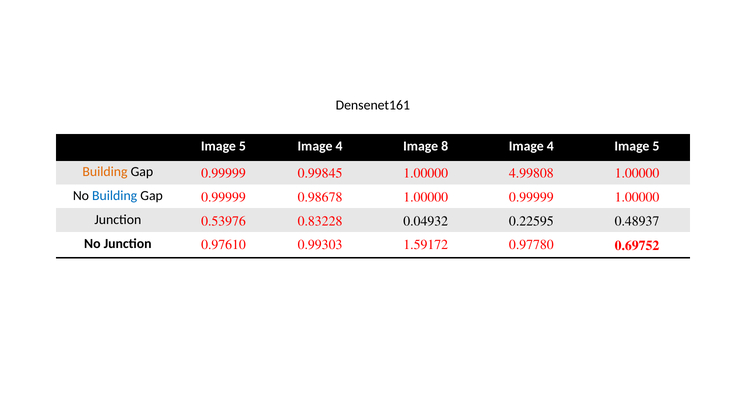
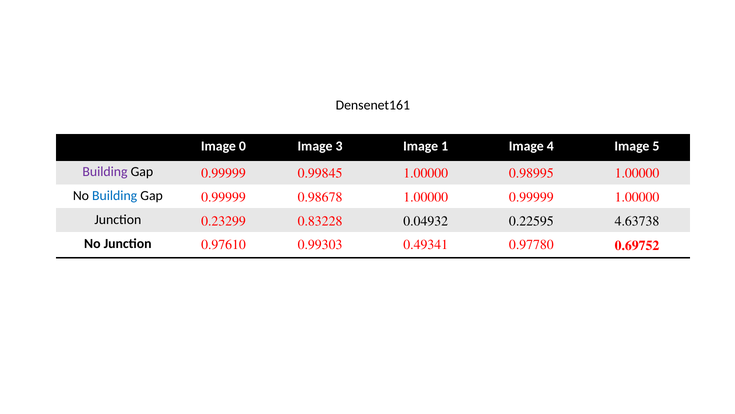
5: 5 -> 0 (242, 146)
4: 4 -> 3 (339, 146)
8: 8 -> 1 (445, 146)
Building colour: orange -> purple (105, 171)
4.99808: 4.99808 -> 0.98995 (531, 173)
0.53976: 0.53976 -> 0.23299 (224, 221)
0.48937: 0.48937 -> 4.63738 (637, 221)
1.59172: 1.59172 -> 0.49341 (426, 245)
